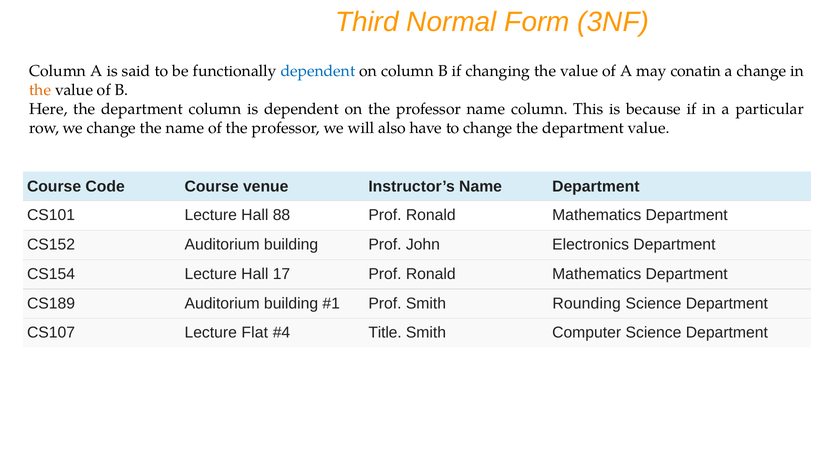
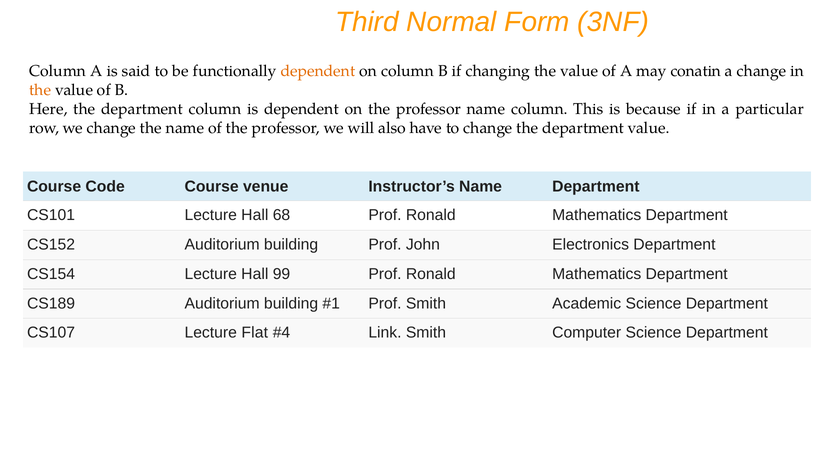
dependent colour: blue -> orange (318, 71)
88: 88 -> 68 (282, 215)
17: 17 -> 99 (282, 274)
Rounding: Rounding -> Academic (587, 303)
Title: Title -> Link (385, 333)
